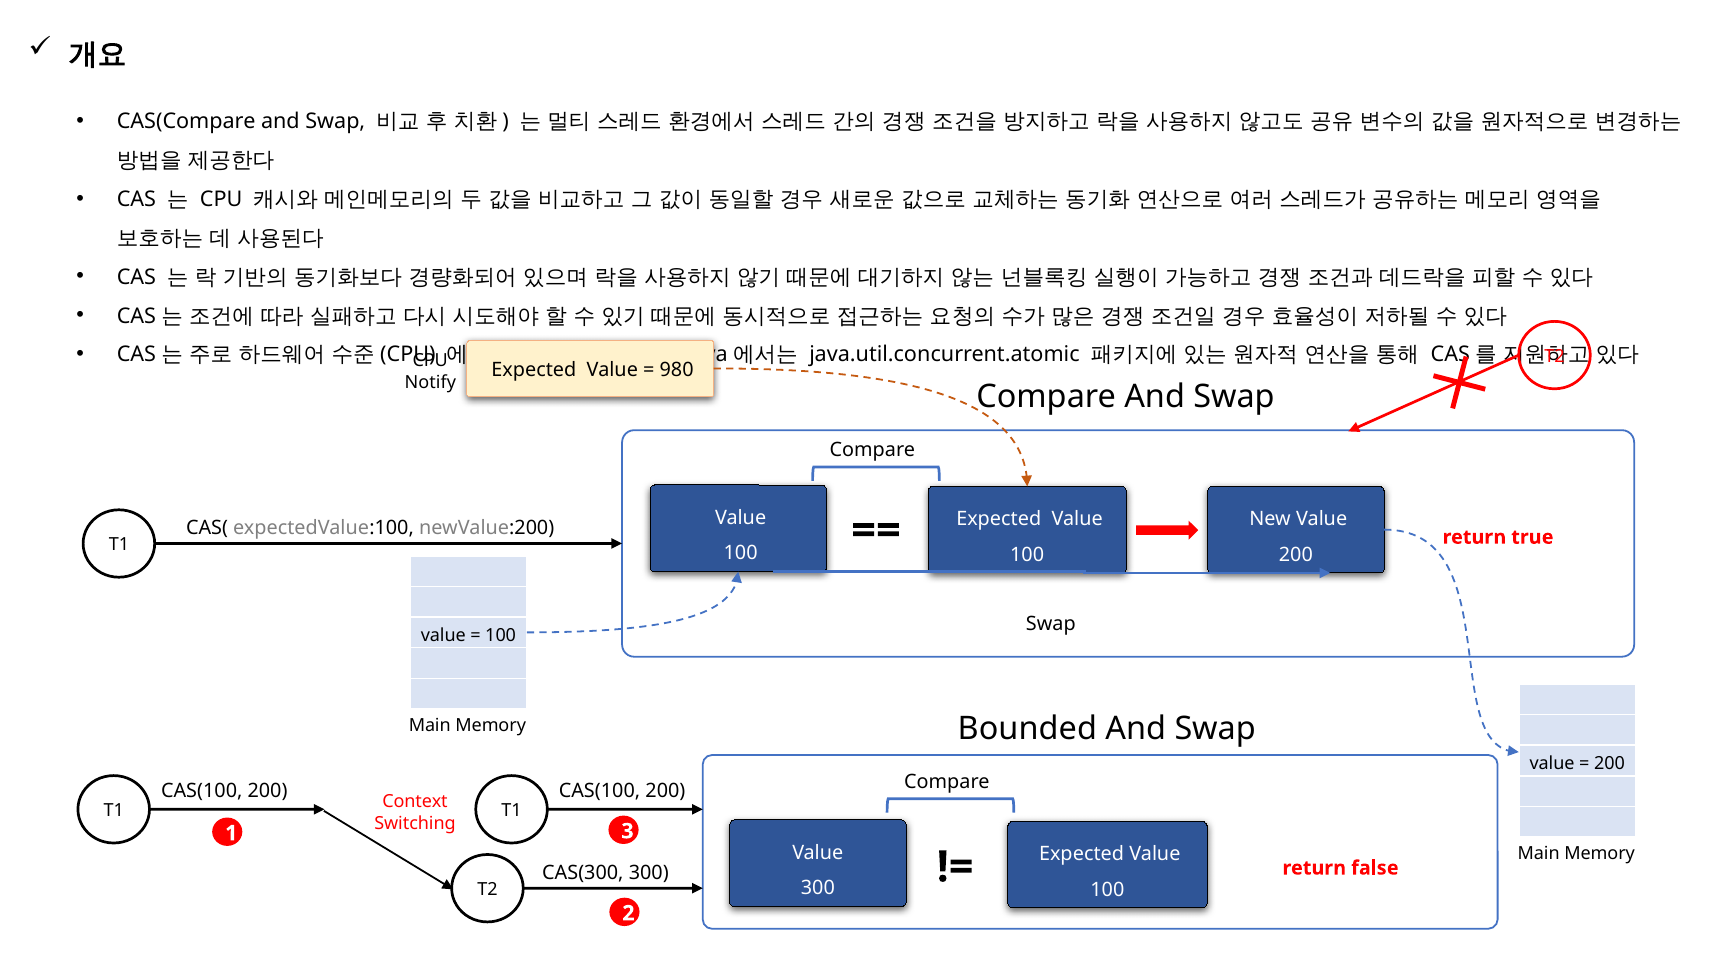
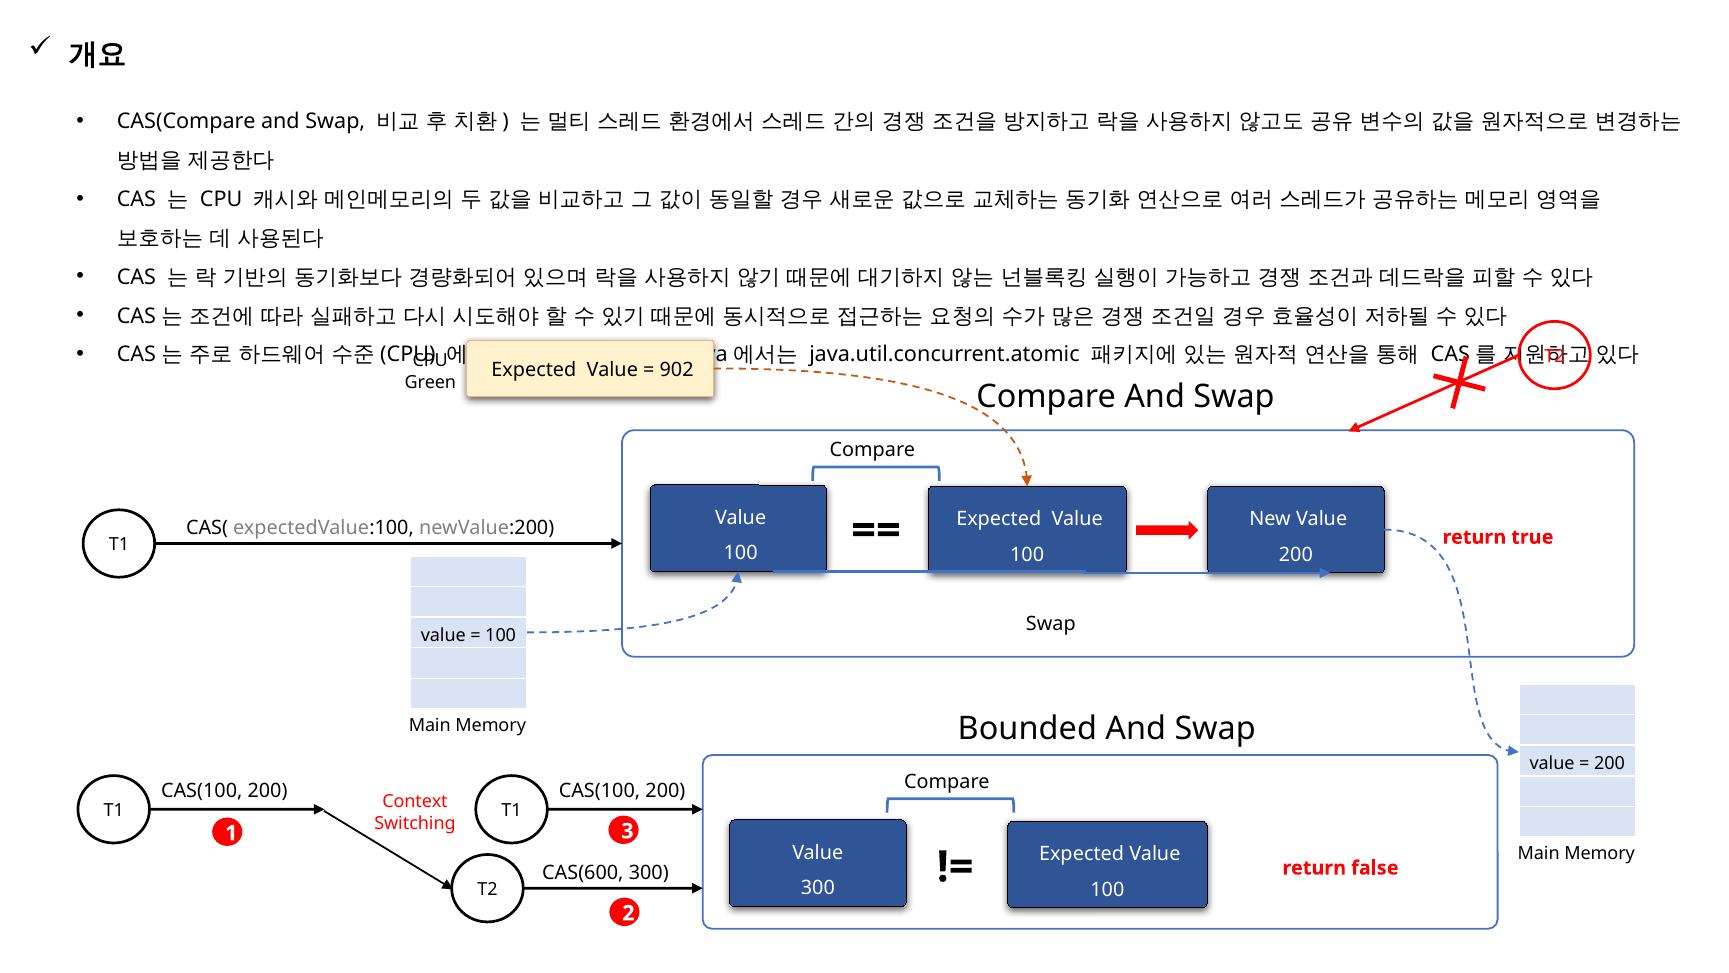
980: 980 -> 902 (677, 370)
Notify: Notify -> Green (430, 382)
CAS(300: CAS(300 -> CAS(600 (583, 872)
